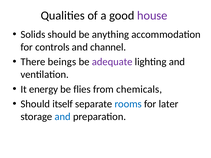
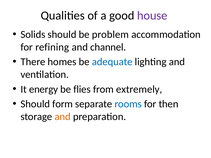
anything: anything -> problem (110, 34)
controls: controls -> refining (52, 47)
beings: beings -> homes (62, 62)
adequate colour: purple -> blue (112, 62)
chemicals: chemicals -> extremely (139, 89)
itself: itself -> form (63, 104)
later: later -> then (169, 104)
and colour: blue -> orange (63, 117)
